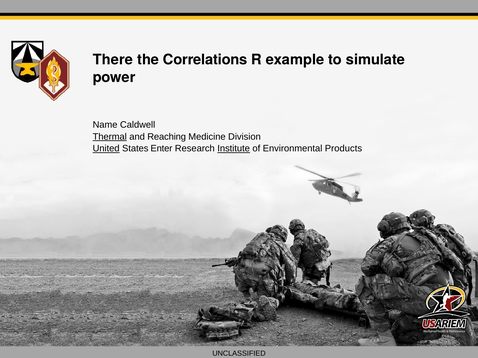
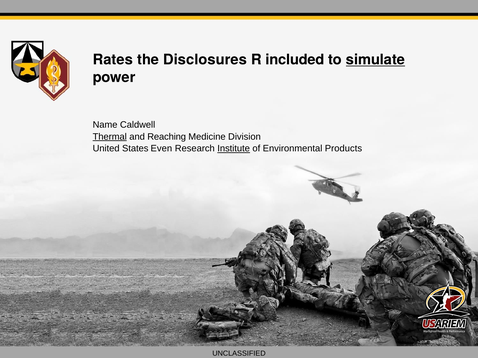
There: There -> Rates (113, 60)
Correlations: Correlations -> Disclosures (205, 60)
example: example -> included (295, 60)
simulate underline: none -> present (375, 60)
United underline: present -> none (106, 149)
Enter: Enter -> Even (161, 149)
